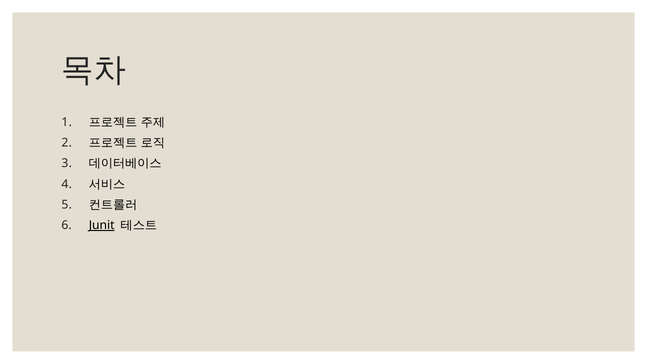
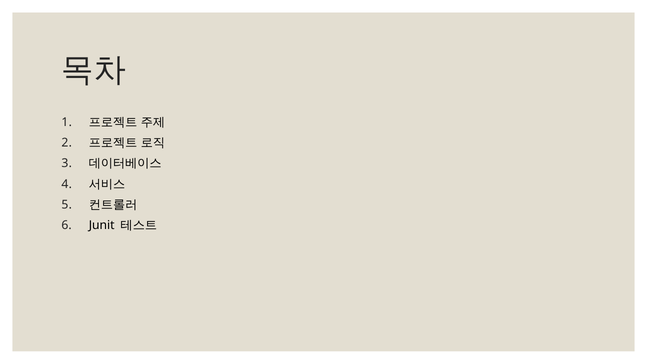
Junit underline: present -> none (102, 225)
